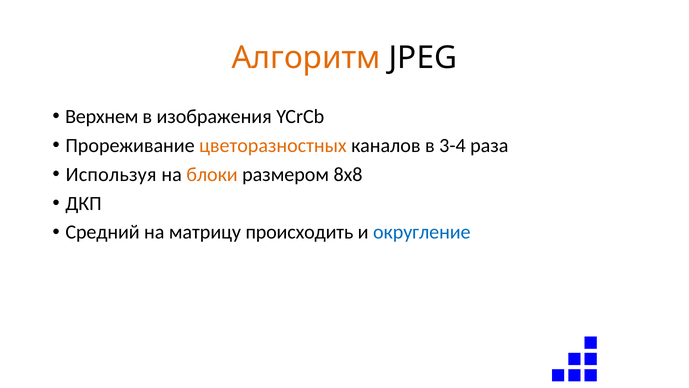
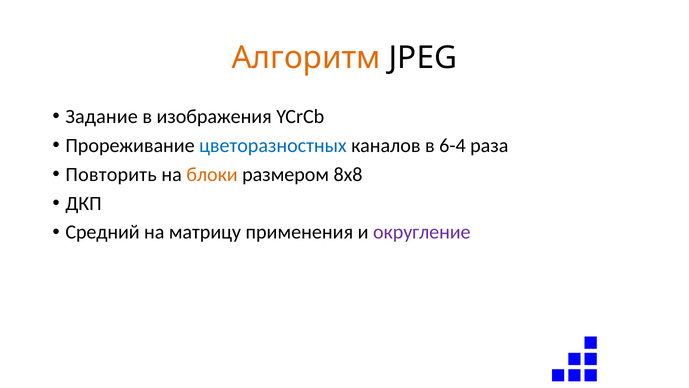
Верхнем: Верхнем -> Задание (102, 116)
цветоразностных colour: orange -> blue (273, 145)
3-4: 3-4 -> 6-4 (452, 145)
Используя: Используя -> Повторить (111, 174)
происходить: происходить -> применения (299, 232)
округление colour: blue -> purple (422, 232)
